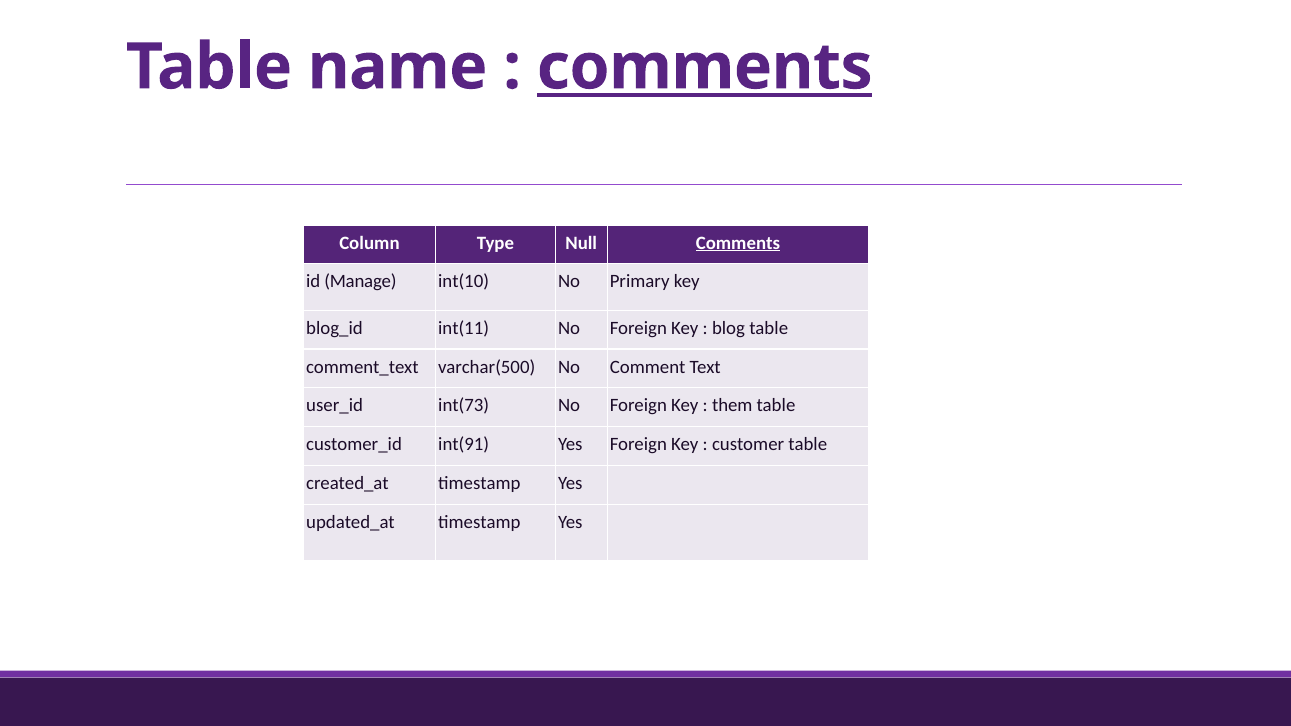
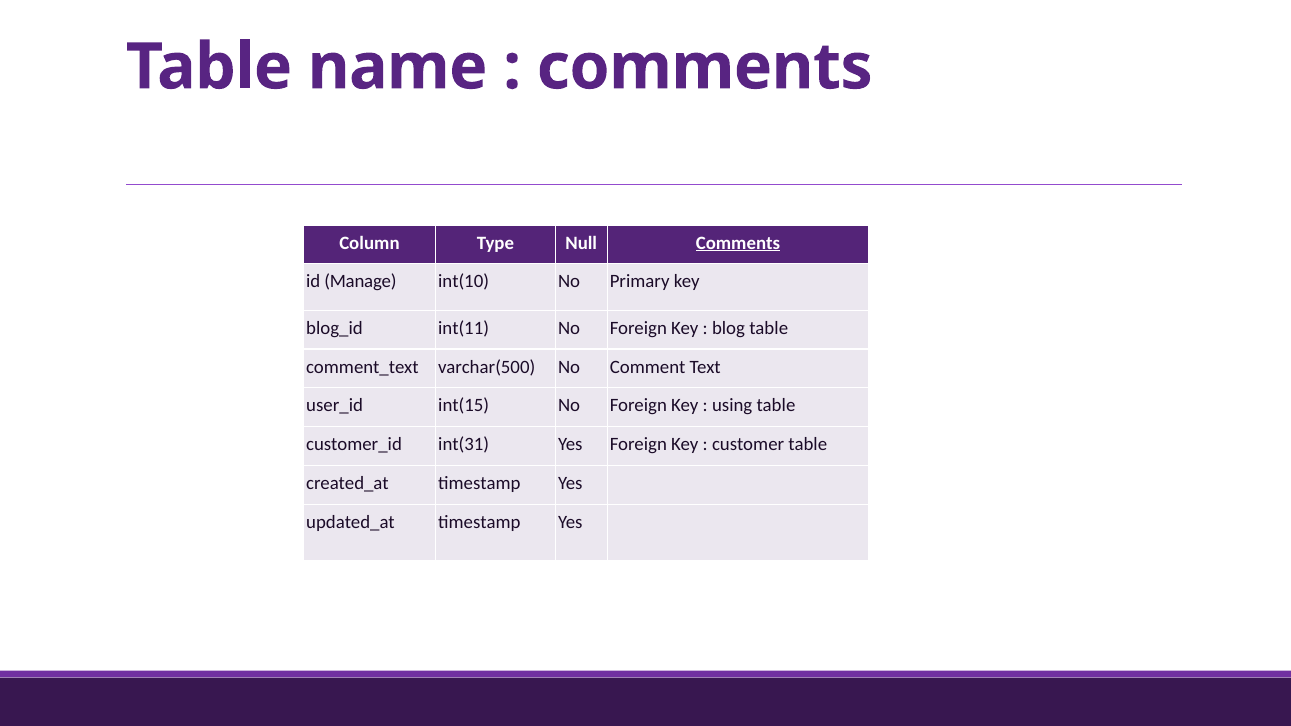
comments underline: present -> none (705, 67)
int(73: int(73 -> int(15 (464, 406)
them: them -> using (732, 406)
int(91: int(91 -> int(31 (464, 444)
